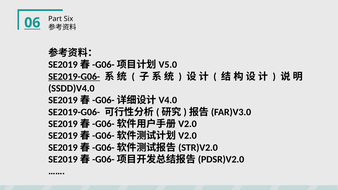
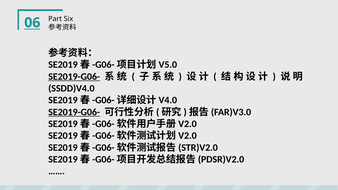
SE2019-G06- underline: none -> present (74, 112)
